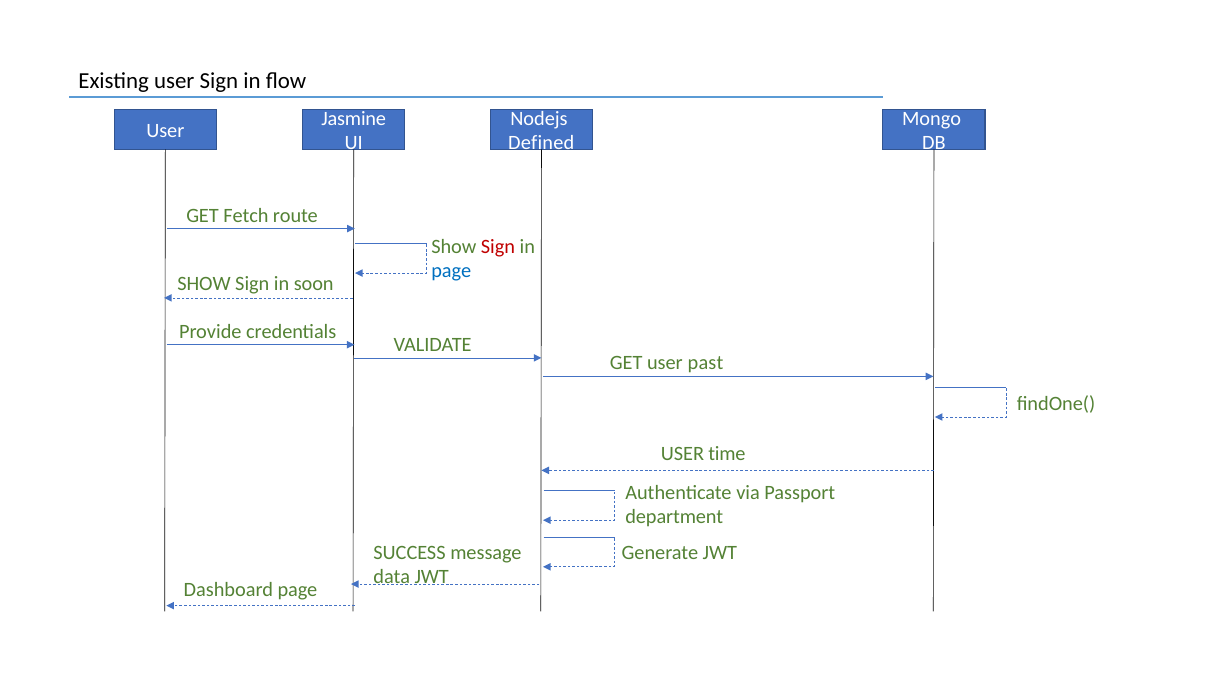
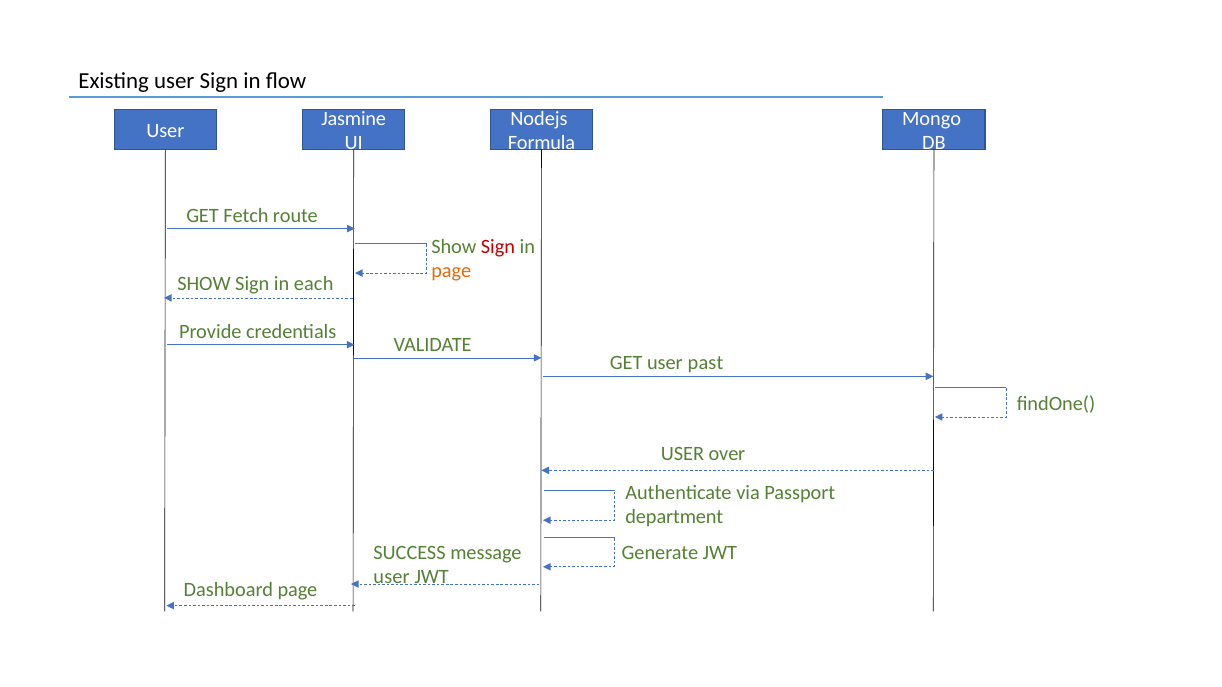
Defined: Defined -> Formula (541, 143)
page colour: blue -> orange (451, 271)
soon: soon -> each (314, 283)
time: time -> over (727, 454)
data: data -> user (392, 577)
